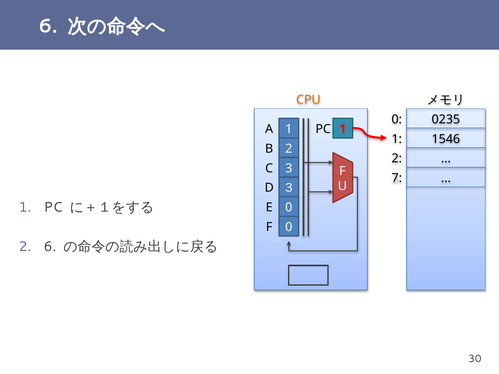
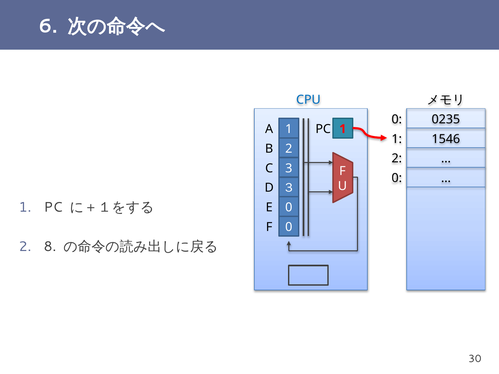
CPU colour: orange -> blue (308, 100)
7: 7 -> 0 (397, 178)
2 6: 6 -> 8 (50, 247)
